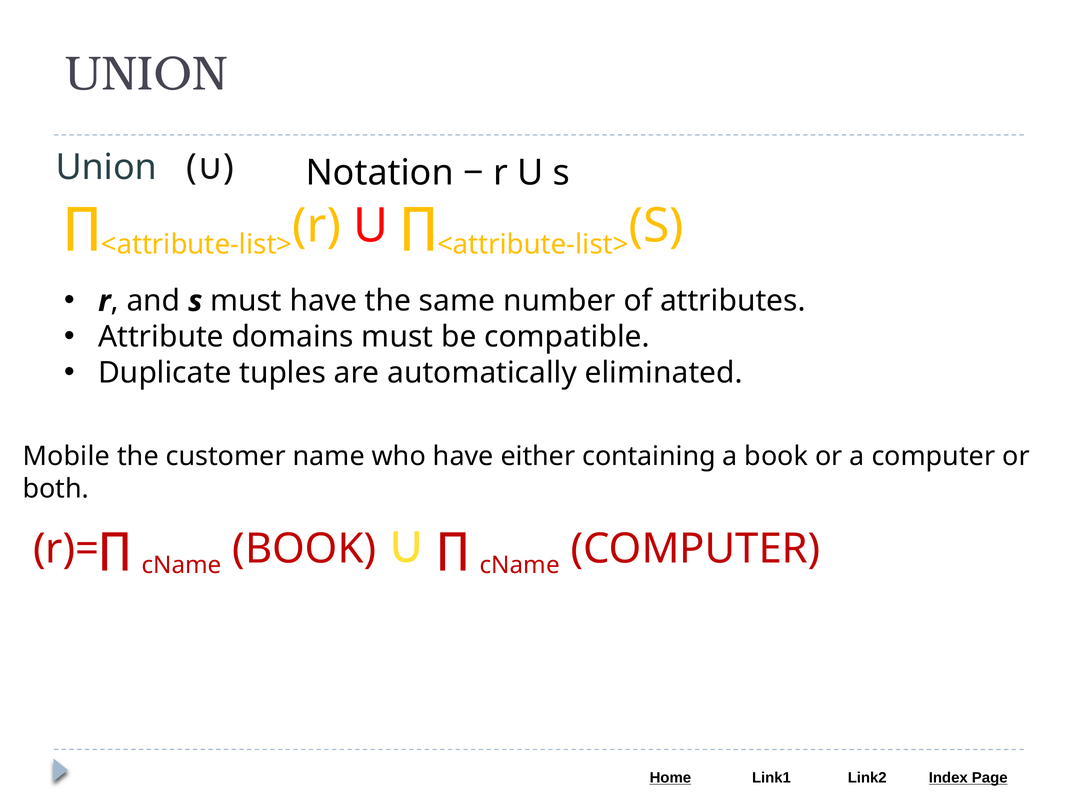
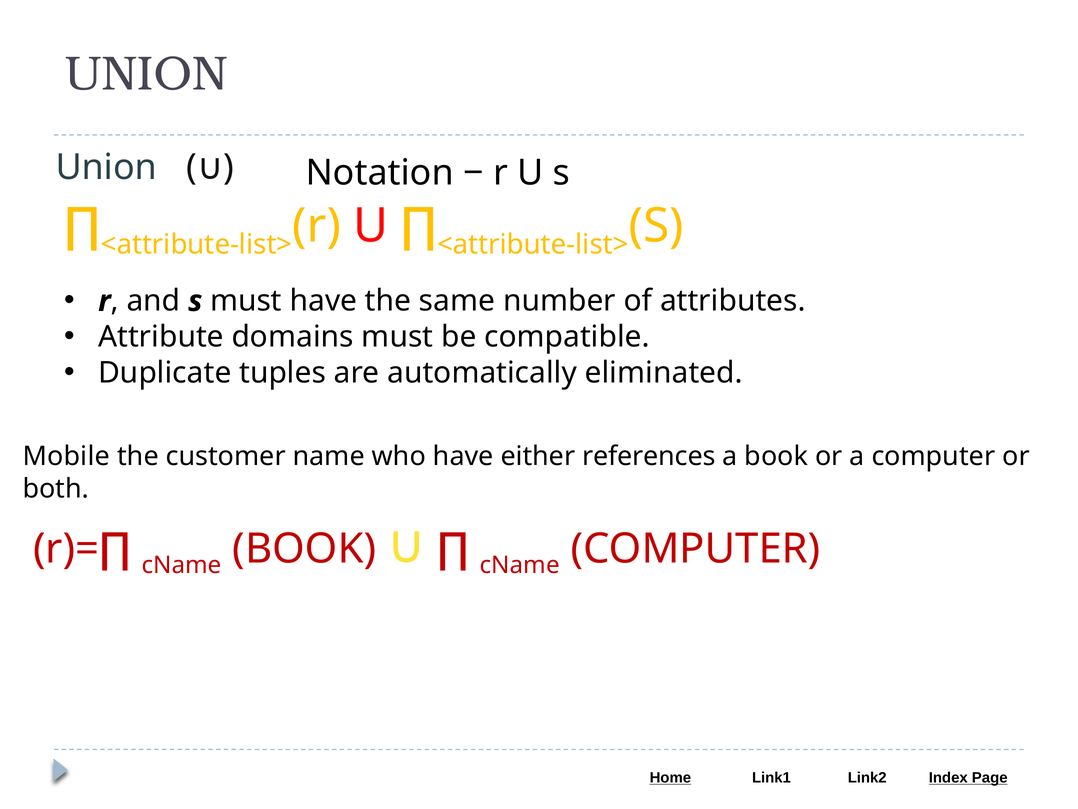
containing: containing -> references (649, 456)
